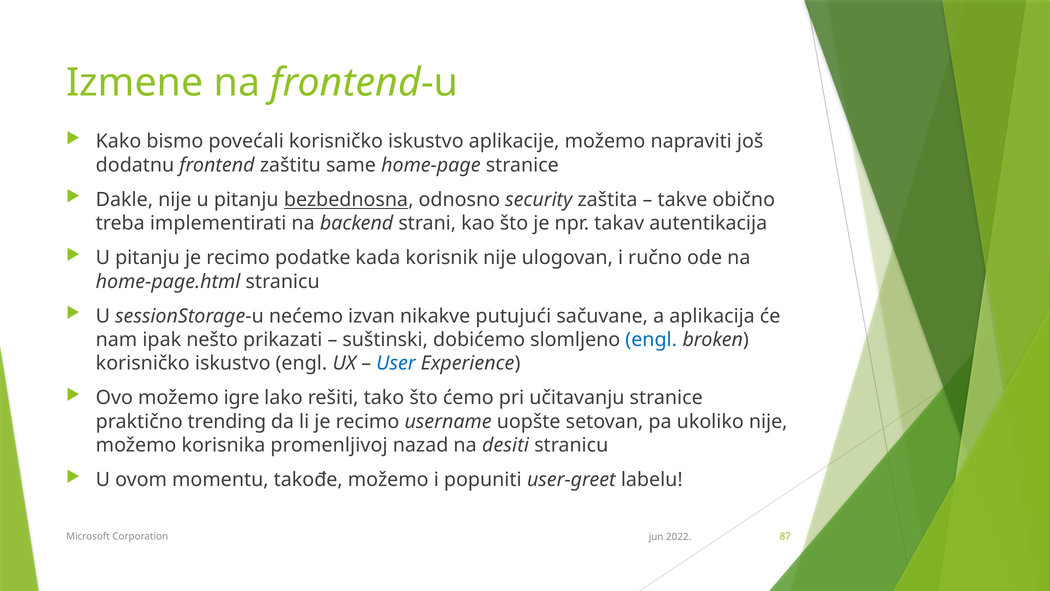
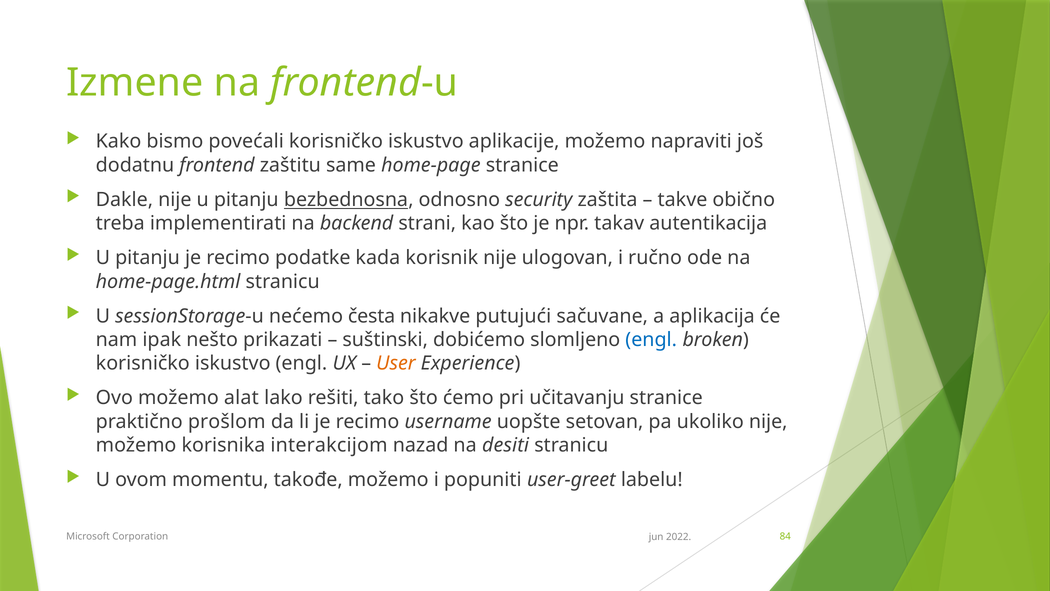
izvan: izvan -> česta (372, 316)
User colour: blue -> orange (396, 363)
igre: igre -> alat (241, 398)
trending: trending -> prošlom (227, 421)
promenljivoj: promenljivoj -> interakcijom (329, 445)
87: 87 -> 84 (785, 536)
